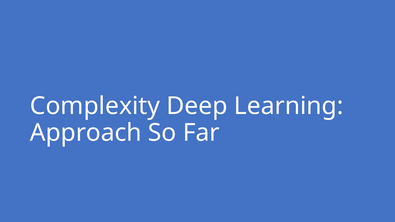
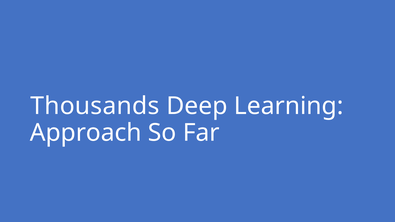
Complexity: Complexity -> Thousands (95, 106)
